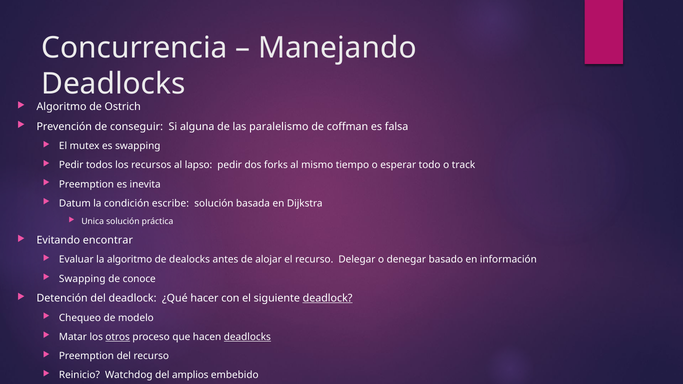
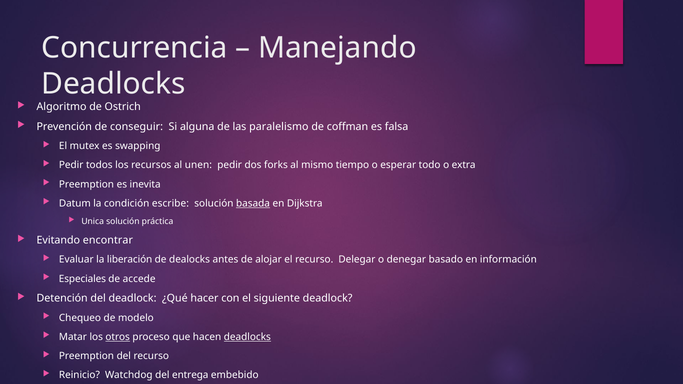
lapso: lapso -> unen (198, 165)
track: track -> extra (464, 165)
basada underline: none -> present (253, 203)
la algoritmo: algoritmo -> liberación (130, 260)
Swapping: Swapping -> Especiales (82, 279)
conoce: conoce -> accede (139, 279)
deadlock underline: present -> none (328, 298)
amplios: amplios -> entrega (190, 375)
